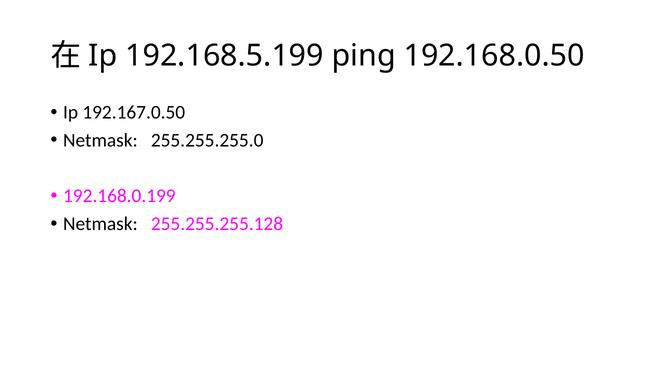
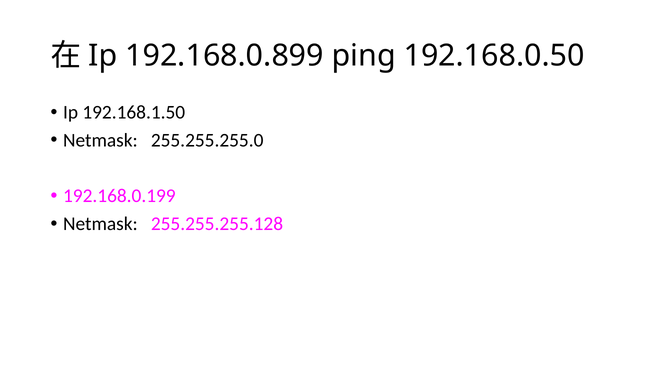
192.168.5.199: 192.168.5.199 -> 192.168.0.899 (225, 56)
192.167.0.50: 192.167.0.50 -> 192.168.1.50 (134, 112)
